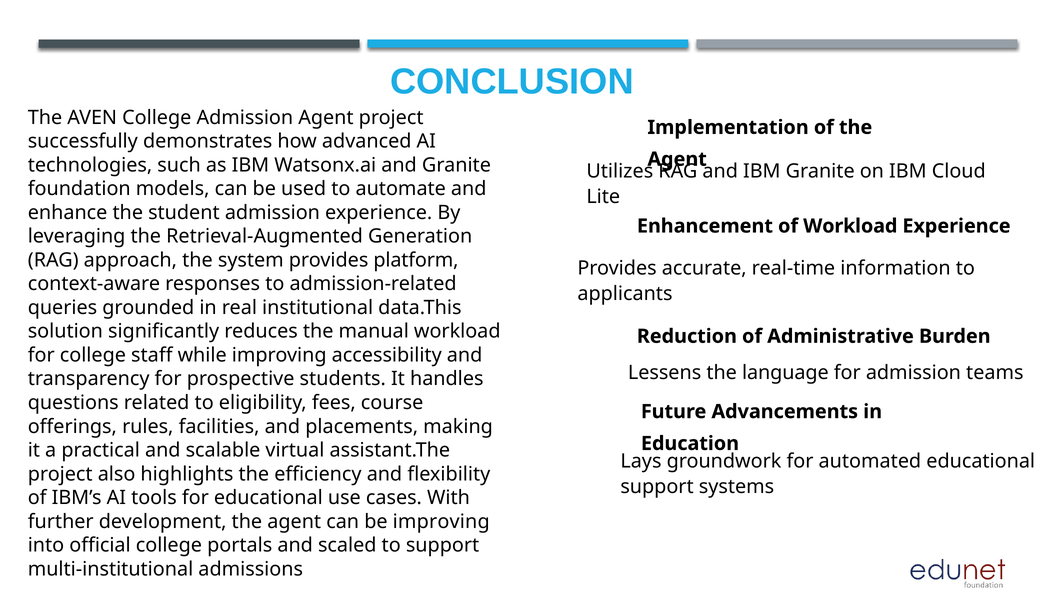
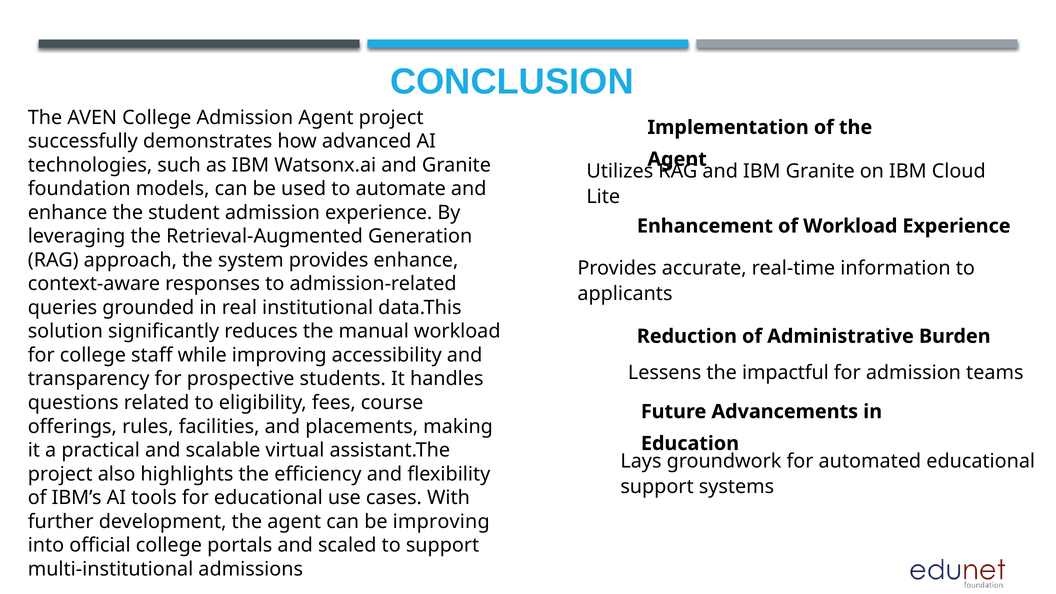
provides platform: platform -> enhance (416, 260)
language: language -> impactful (785, 373)
